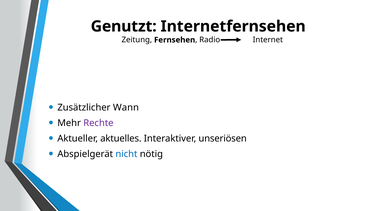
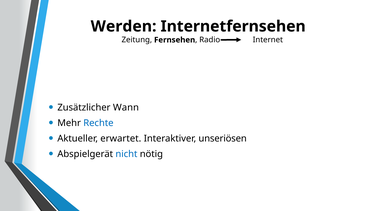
Genutzt: Genutzt -> Werden (124, 26)
Rechte colour: purple -> blue (98, 123)
aktuelles: aktuelles -> erwartet (121, 139)
